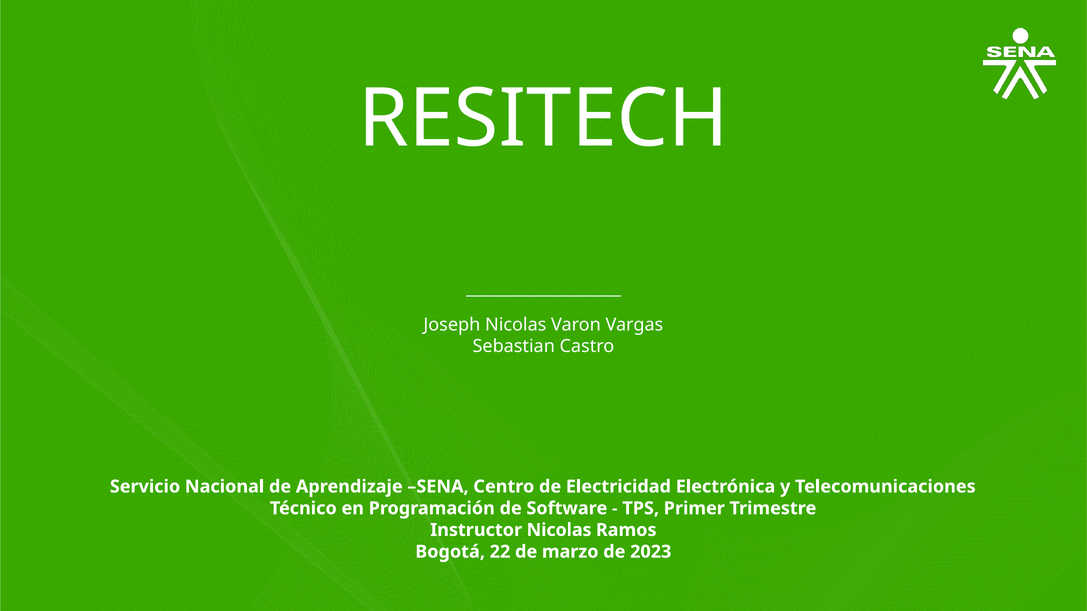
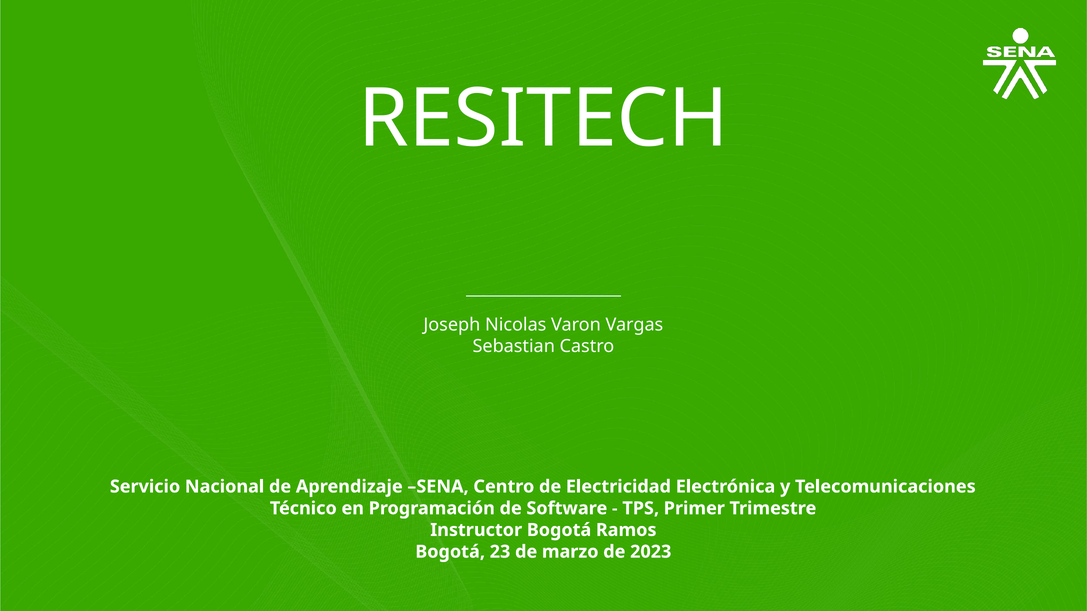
Instructor Nicolas: Nicolas -> Bogotá (559, 530)
22: 22 -> 23 (500, 552)
